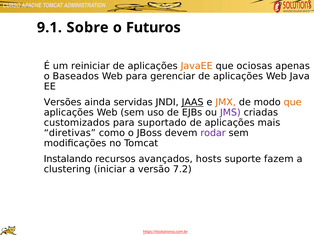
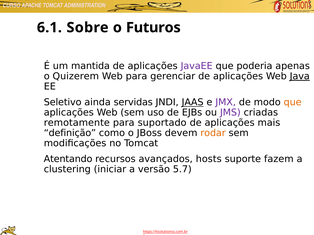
9.1: 9.1 -> 6.1 (49, 28)
reiniciar: reiniciar -> mantida (90, 66)
JavaEE colour: orange -> purple (197, 66)
ociosas: ociosas -> poderia (254, 66)
Baseados: Baseados -> Quizerem (76, 76)
Java underline: none -> present (300, 76)
Versões: Versões -> Seletivo (63, 103)
JMX colour: orange -> purple (226, 103)
customizados: customizados -> remotamente (77, 123)
diretivas: diretivas -> definição (70, 133)
rodar colour: purple -> orange (213, 133)
Instalando: Instalando -> Atentando (68, 159)
7.2: 7.2 -> 5.7 (182, 170)
